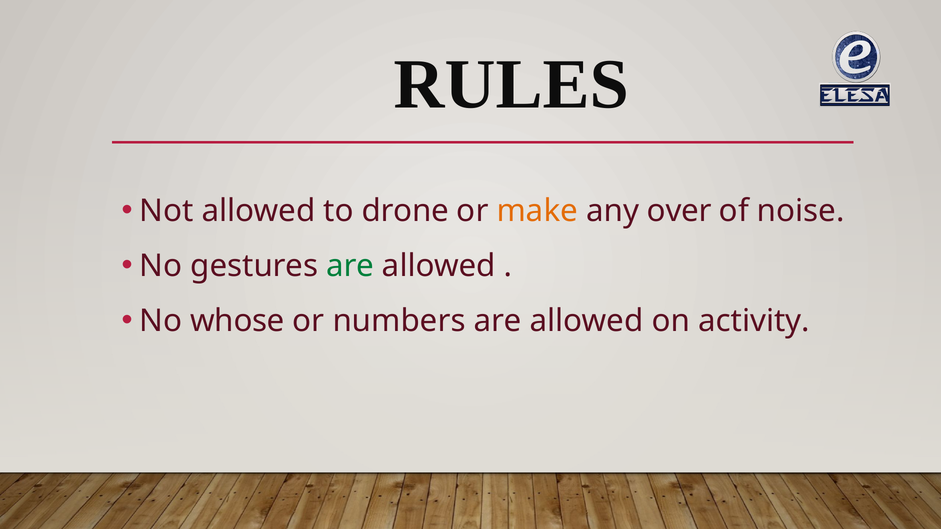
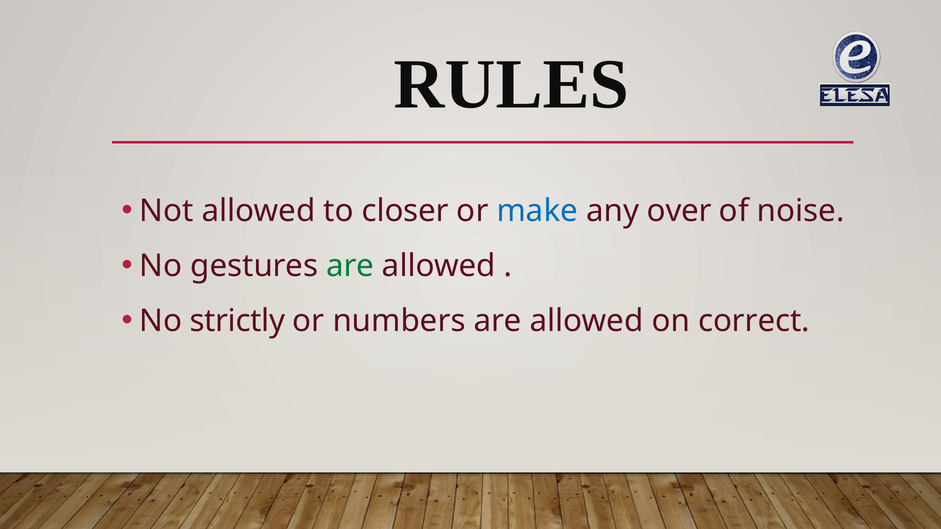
drone: drone -> closer (405, 211)
make colour: orange -> blue (537, 211)
whose: whose -> strictly (237, 321)
activity: activity -> correct (754, 321)
